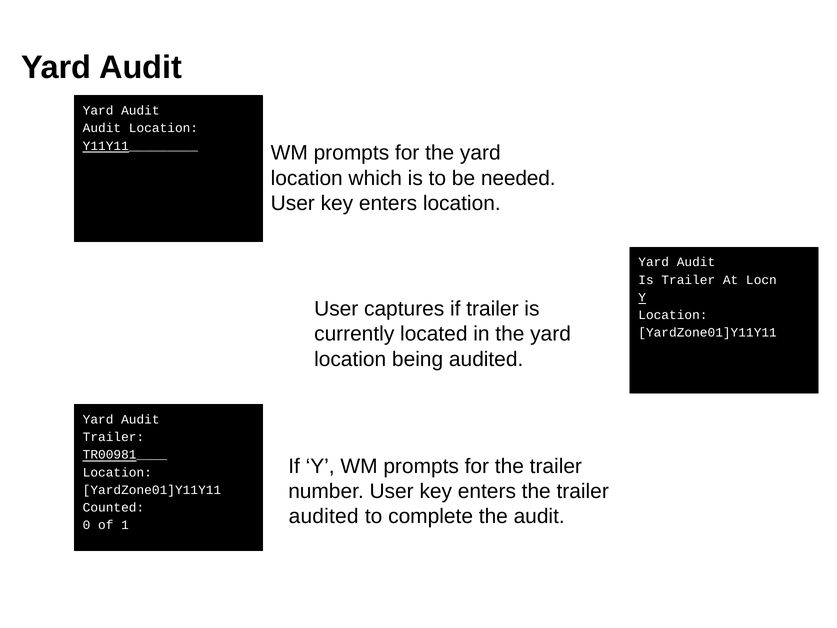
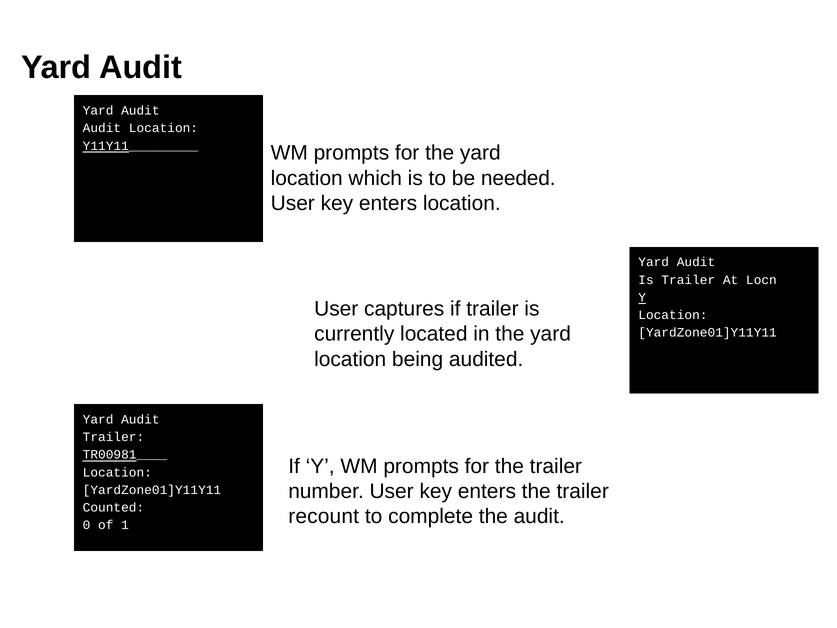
audited: audited -> recount (324, 516)
